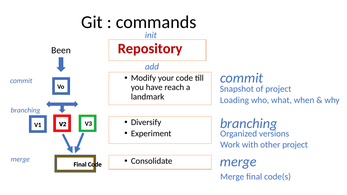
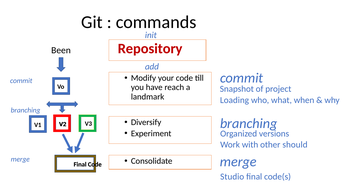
other project: project -> should (295, 145)
Merge: Merge -> Studio (232, 177)
